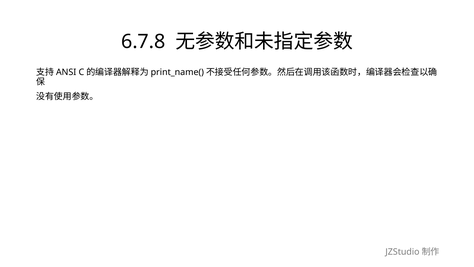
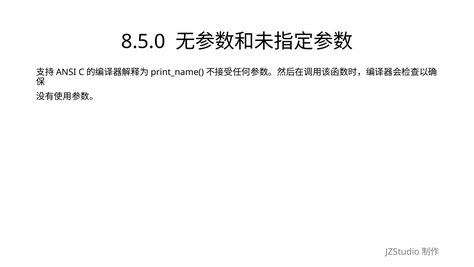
6.7.8: 6.7.8 -> 8.5.0 (143, 41)
